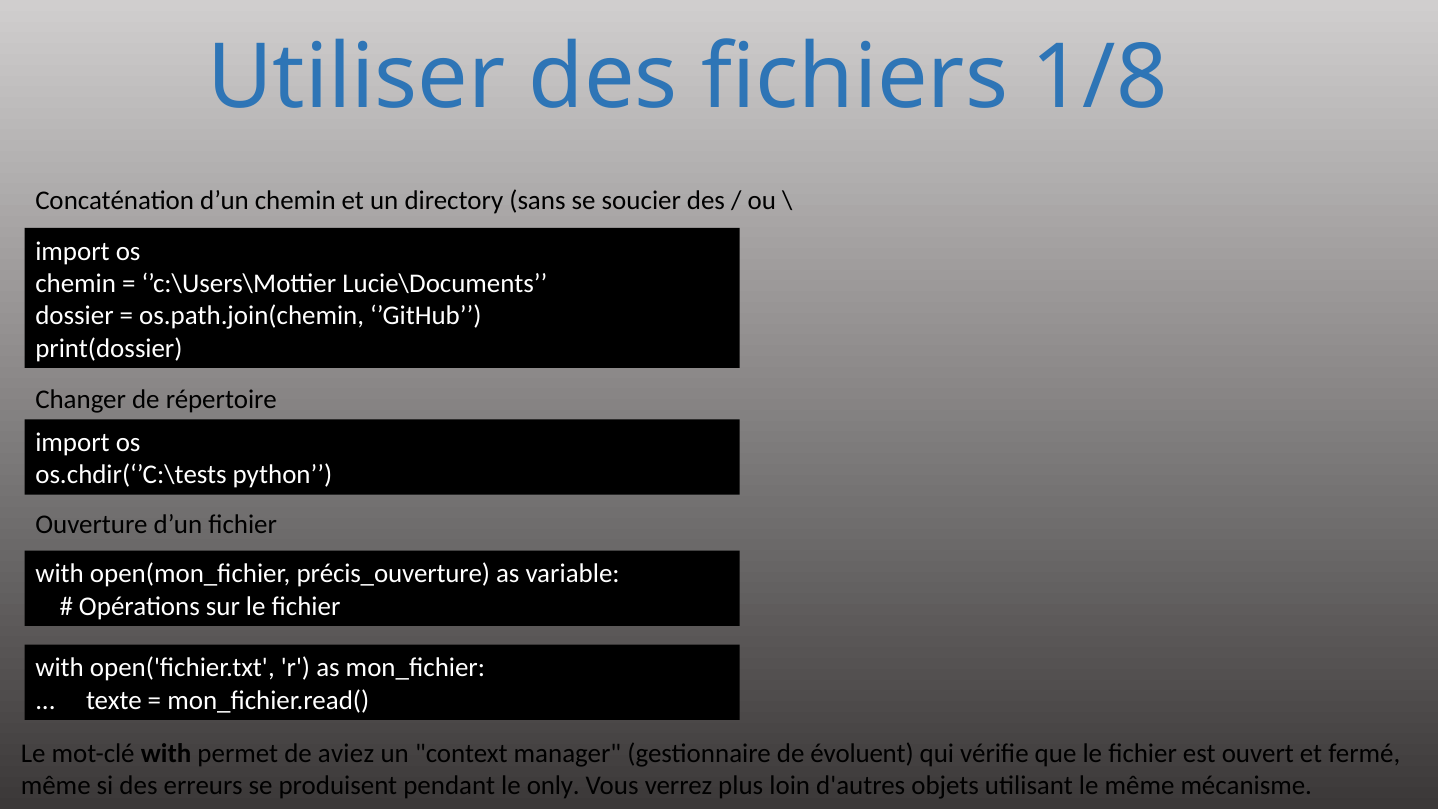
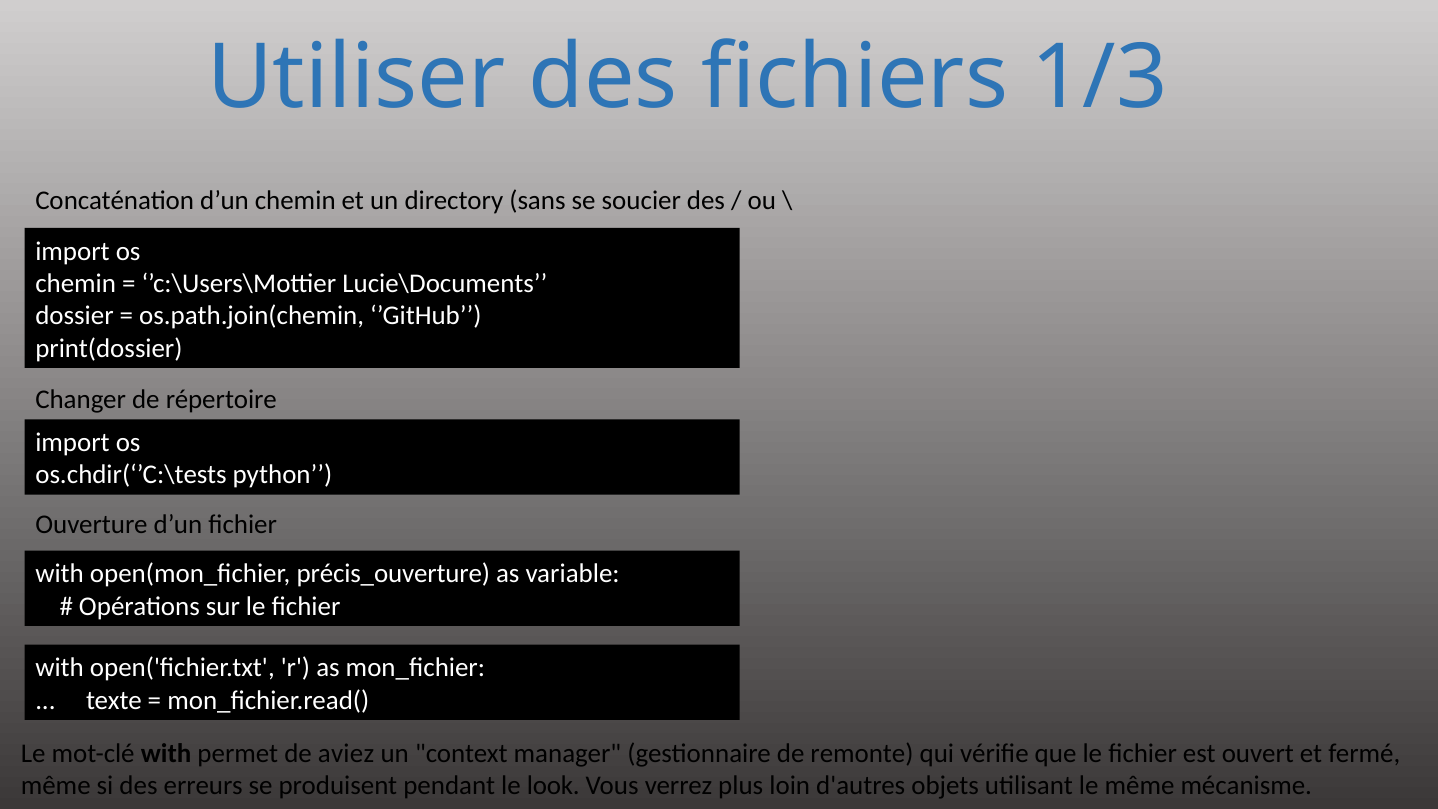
1/8: 1/8 -> 1/3 (1100, 78)
évoluent: évoluent -> remonte (862, 754)
only: only -> look (553, 786)
